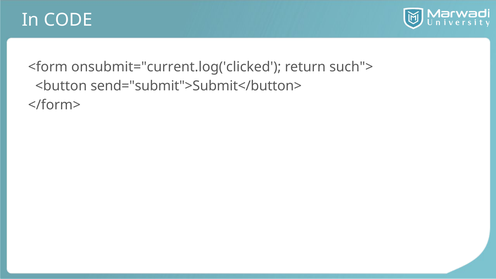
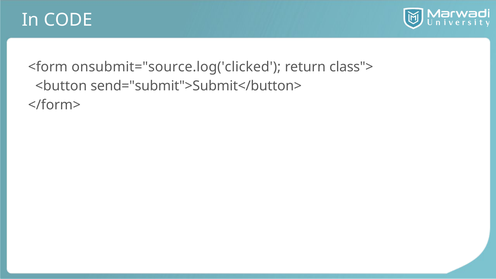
onsubmit="current.log('clicked: onsubmit="current.log('clicked -> onsubmit="source.log('clicked (176, 67)
such">: such"> -> class"> (351, 67)
